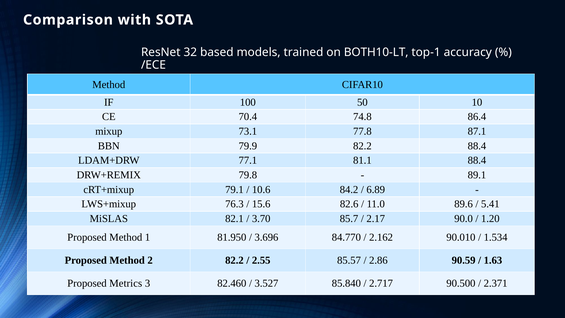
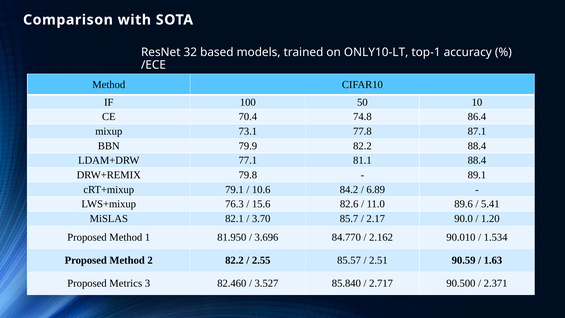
BOTH10-LT: BOTH10-LT -> ONLY10-LT (376, 52)
2.86: 2.86 -> 2.51 (378, 260)
